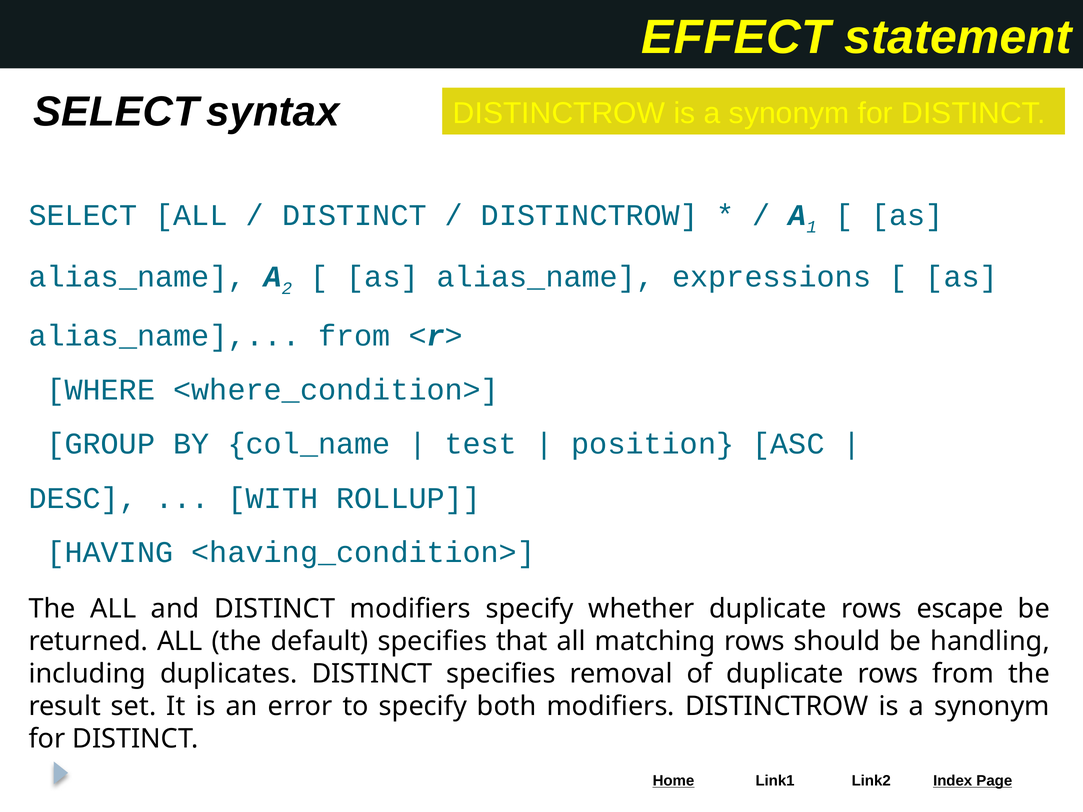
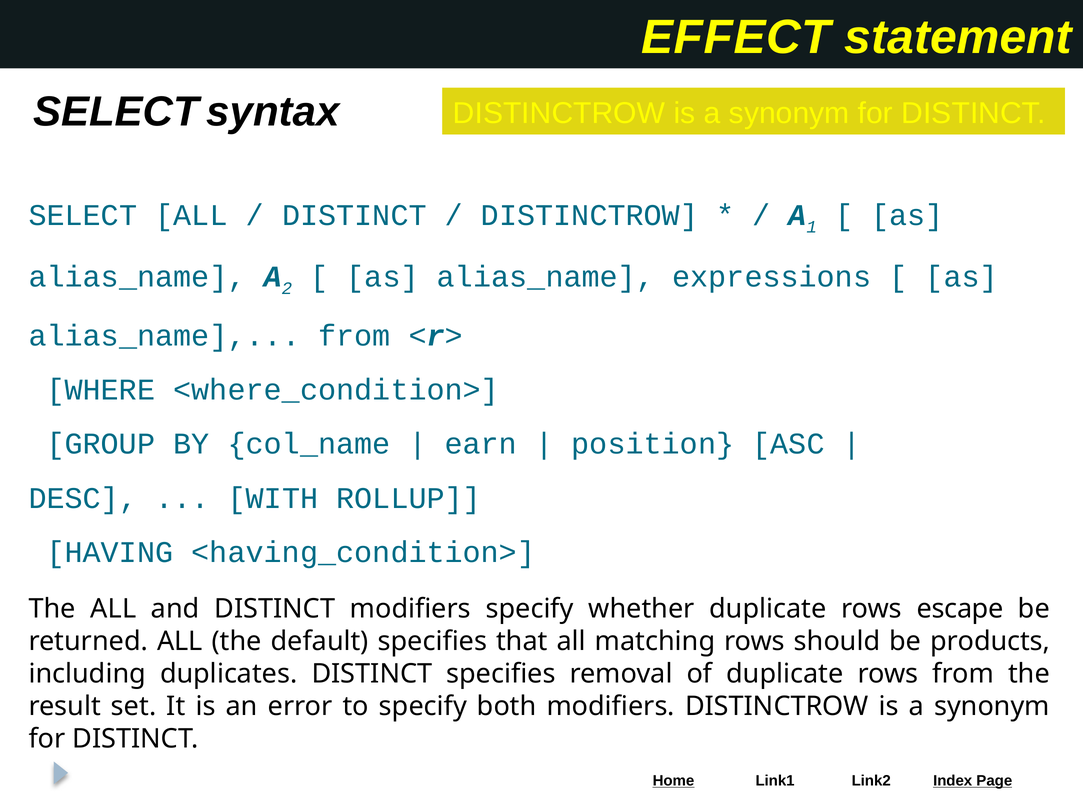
test: test -> earn (481, 444)
handling: handling -> products (990, 641)
